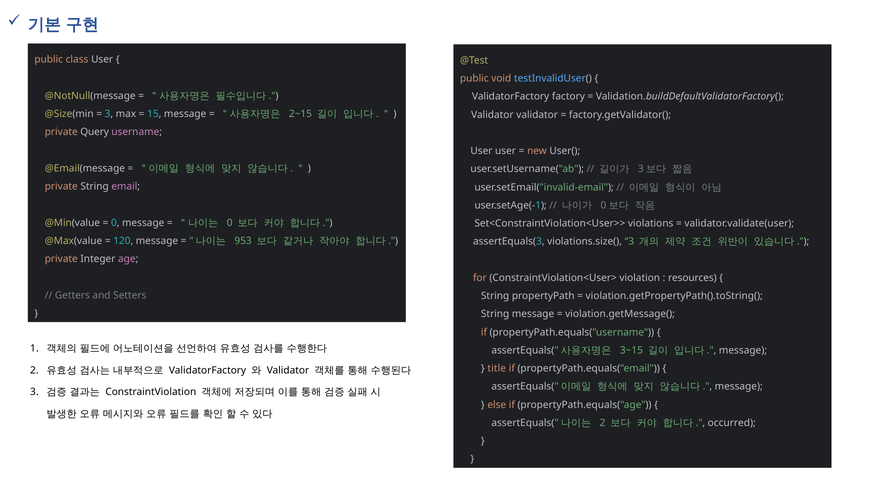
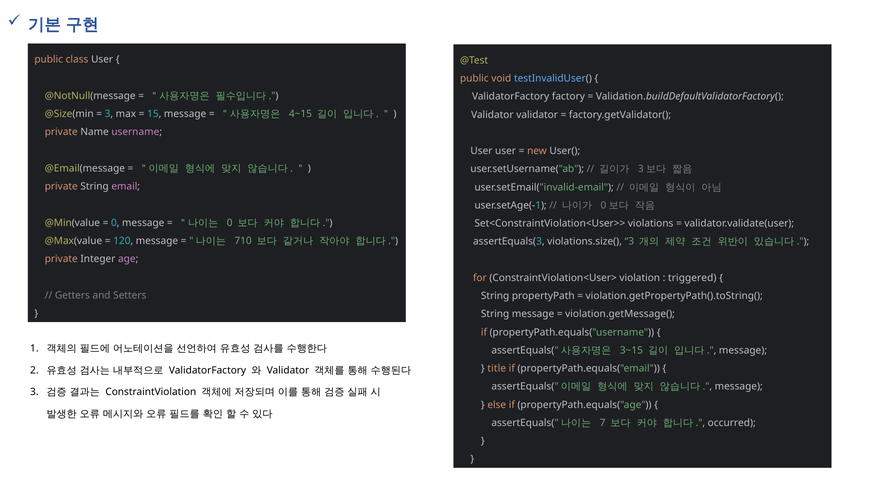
2~15: 2~15 -> 4~15 (300, 114)
Query: Query -> Name (95, 132)
953: 953 -> 710 (243, 241)
resources: resources -> triggered (692, 278)
2: 2 -> 7 (603, 423)
